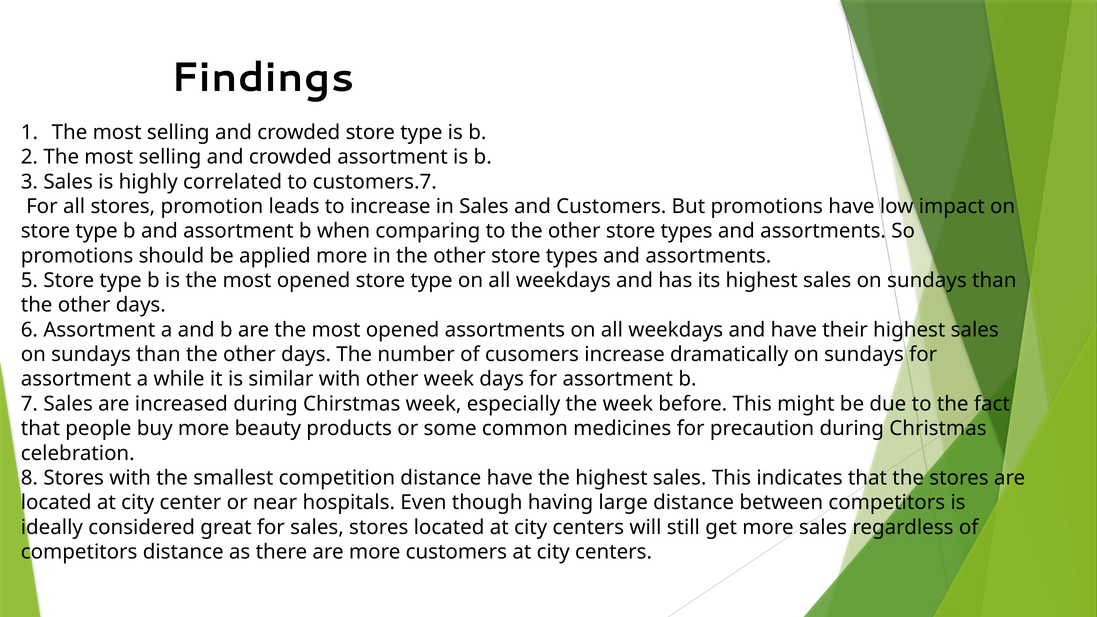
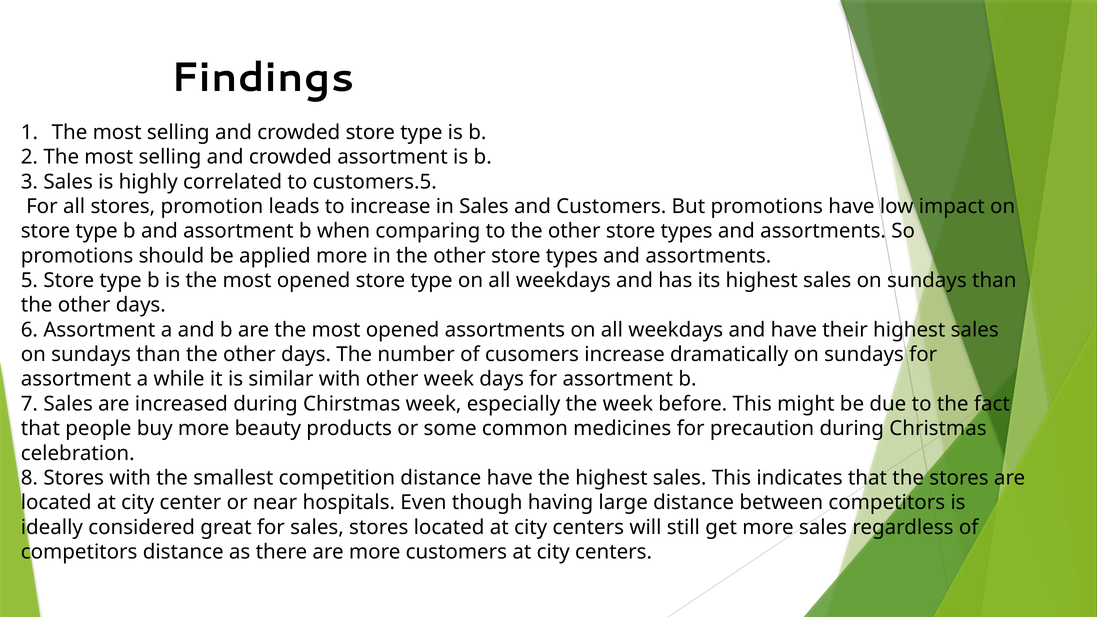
customers.7: customers.7 -> customers.5 (375, 182)
